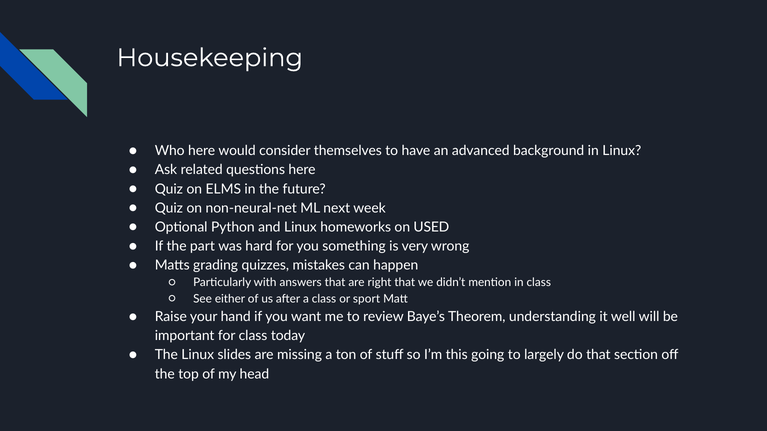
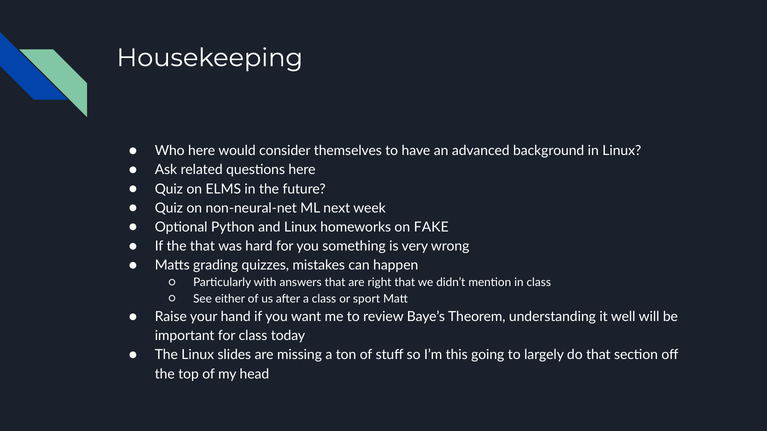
USED: USED -> FAKE (431, 227)
the part: part -> that (202, 246)
